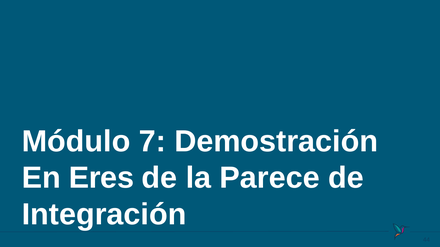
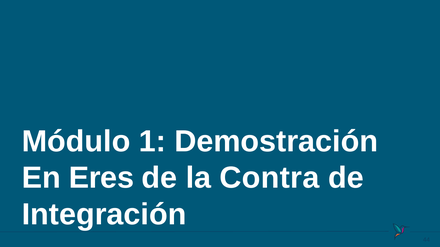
7: 7 -> 1 (152, 142)
Parece: Parece -> Contra (270, 178)
